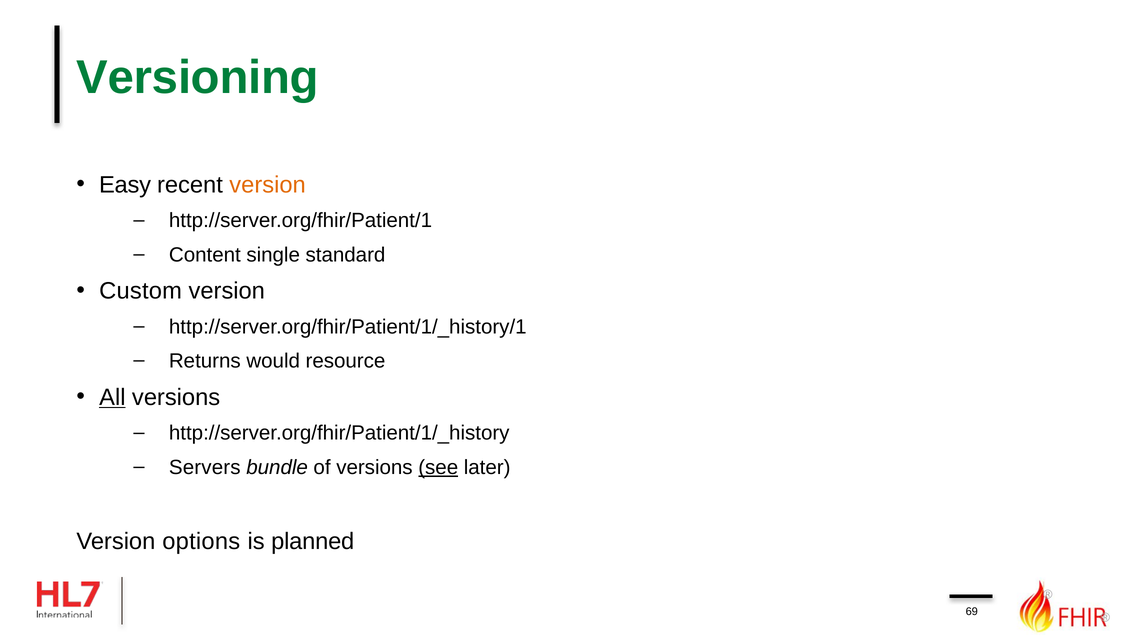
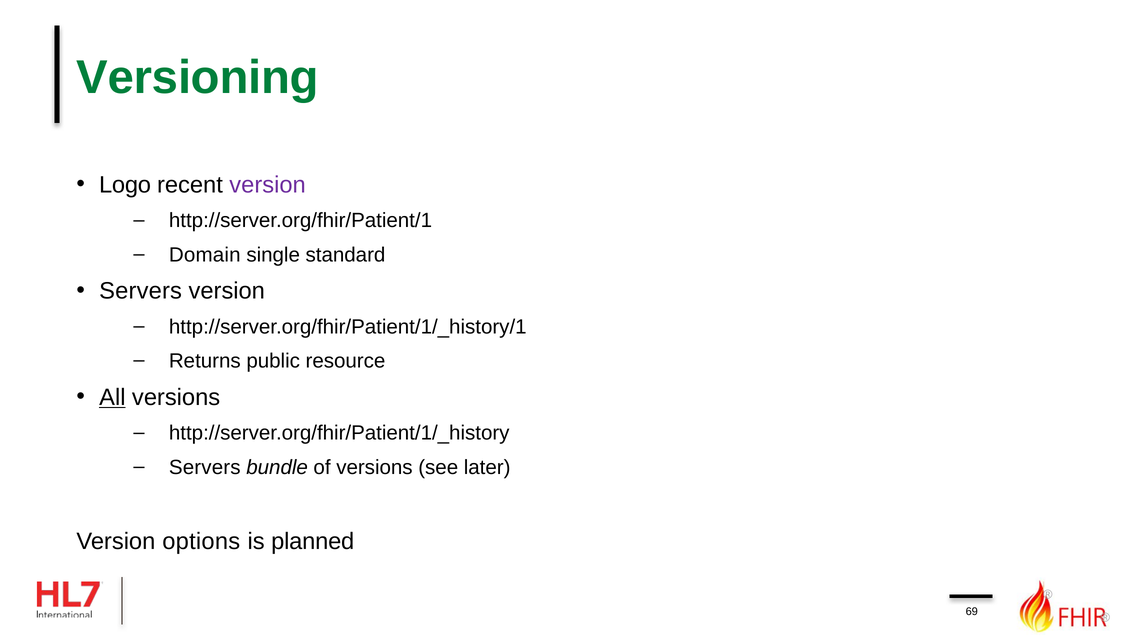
Easy: Easy -> Logo (125, 185)
version colour: orange -> purple (268, 185)
Content: Content -> Domain (205, 255)
Custom: Custom -> Servers (141, 291)
would: would -> public (273, 361)
see underline: present -> none (438, 467)
